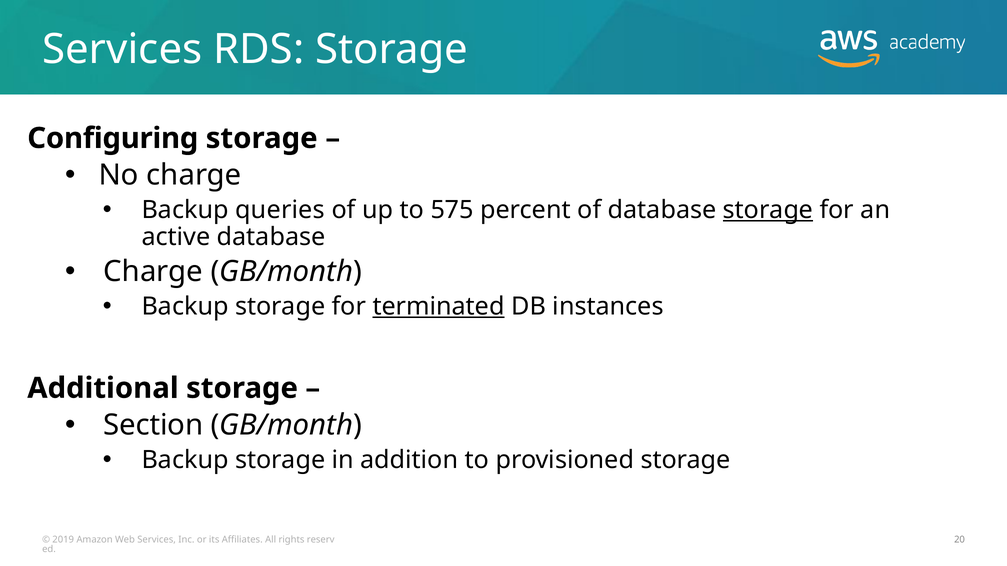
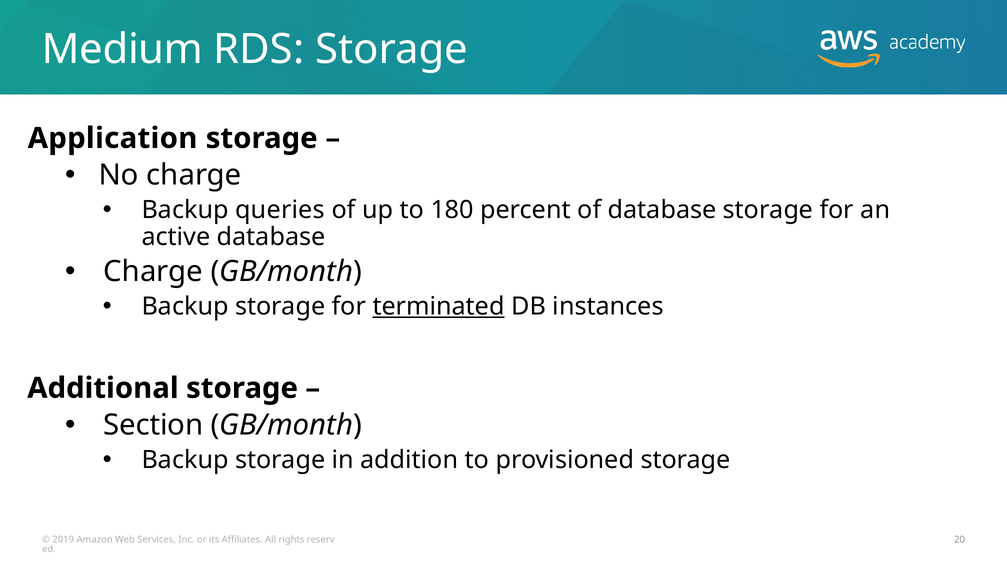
Services: Services -> Medium (123, 49)
Configuring: Configuring -> Application (113, 138)
575: 575 -> 180 (452, 210)
storage underline: present -> none (768, 210)
